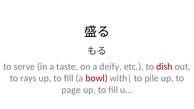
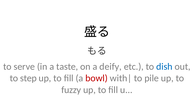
dish colour: red -> blue (164, 67)
rays: rays -> step (28, 78)
page: page -> fuzzy (71, 90)
